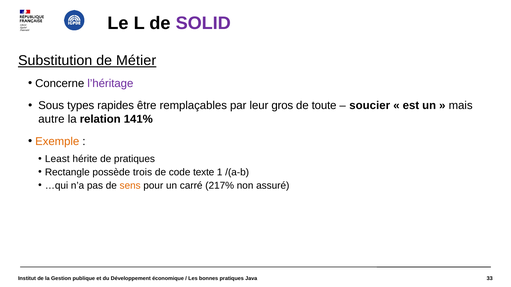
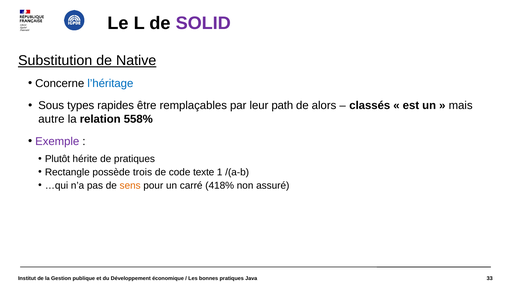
Métier: Métier -> Native (136, 61)
l’héritage colour: purple -> blue (110, 84)
gros: gros -> path (282, 106)
toute: toute -> alors (324, 106)
soucier: soucier -> classés (370, 106)
141%: 141% -> 558% (138, 119)
Exemple colour: orange -> purple (57, 142)
Least: Least -> Plutôt (57, 159)
217%: 217% -> 418% (220, 186)
